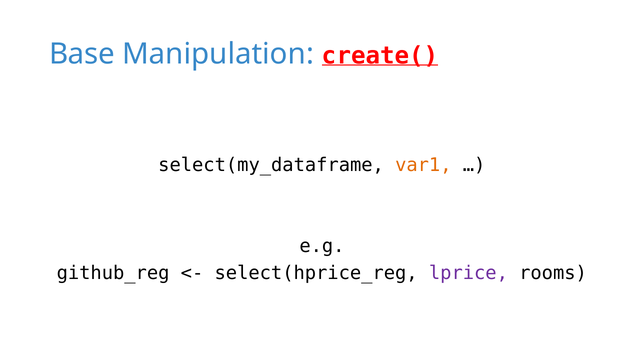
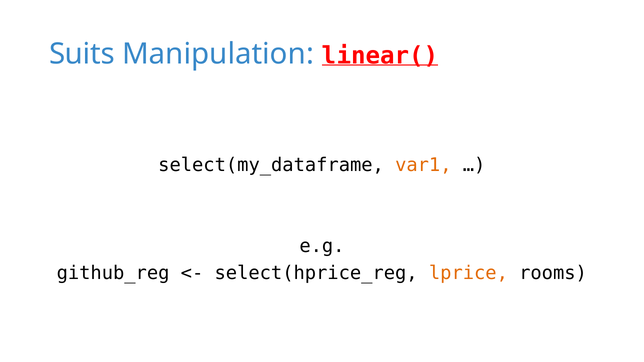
Base: Base -> Suits (82, 54)
create(: create( -> linear( (380, 56)
lprice colour: purple -> orange (468, 273)
